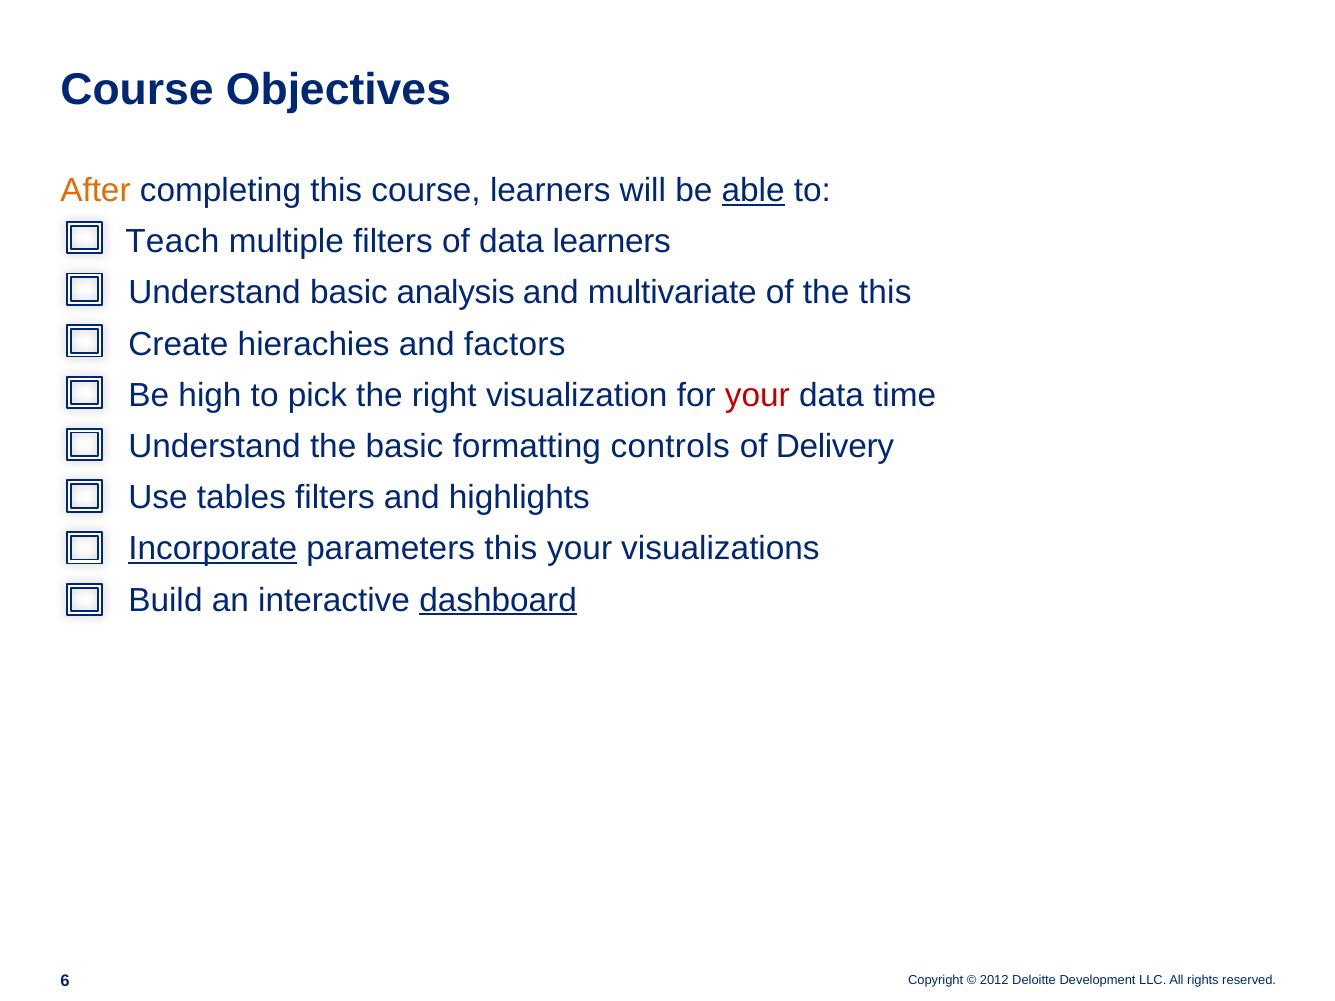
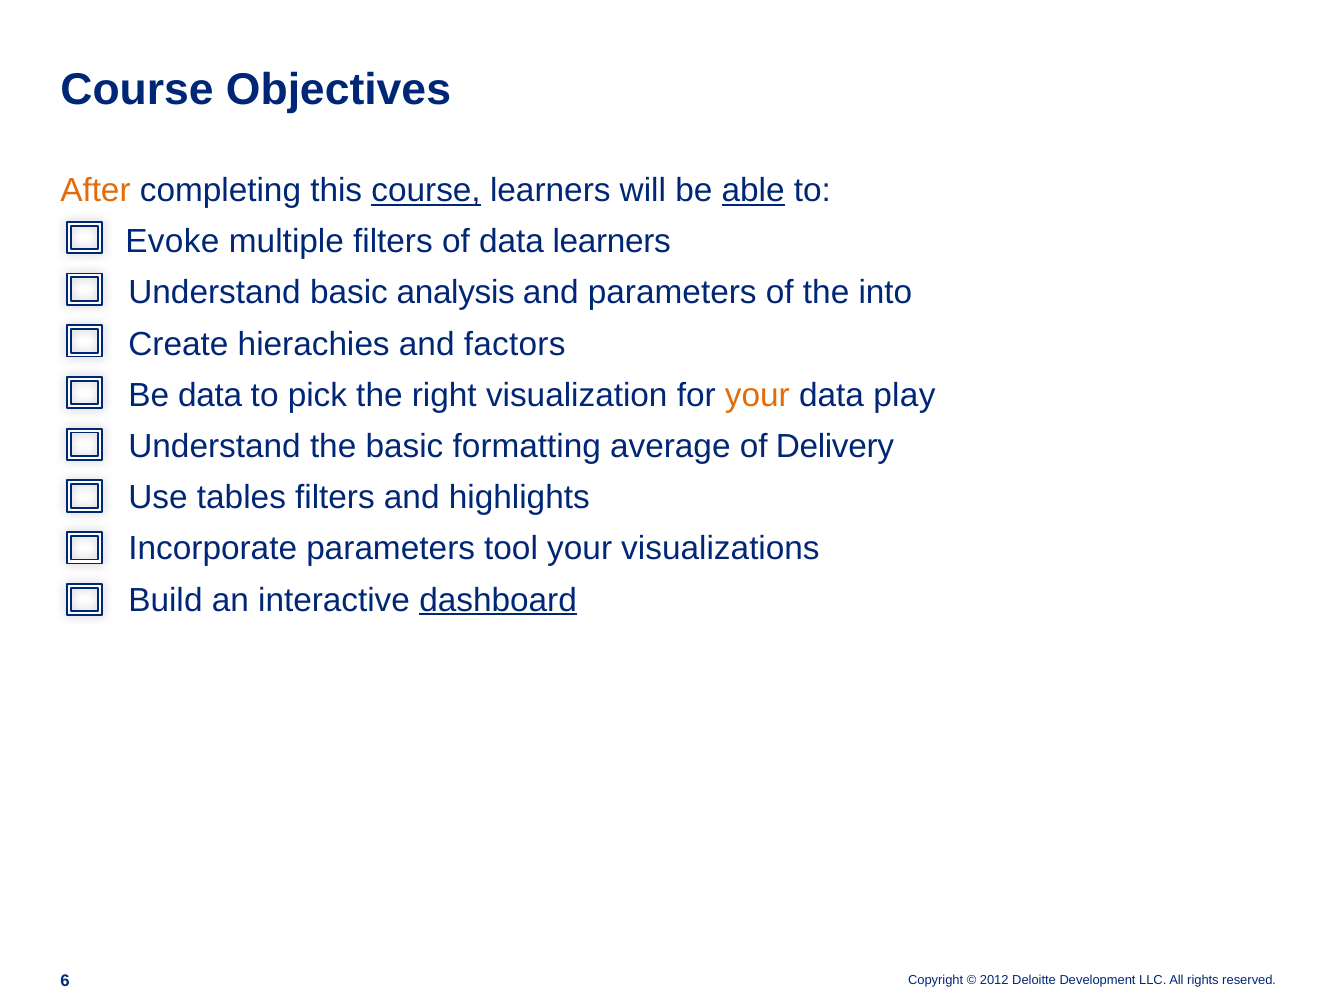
course underline: none -> present (426, 191)
Teach: Teach -> Evoke (172, 242)
and multivariate: multivariate -> parameters (672, 293)
the this: this -> into (885, 293)
Be high: high -> data (210, 395)
your colour: red -> orange (757, 395)
time: time -> play (904, 395)
controls: controls -> average (670, 447)
Incorporate underline: present -> none (213, 549)
parameters this: this -> tool (511, 549)
